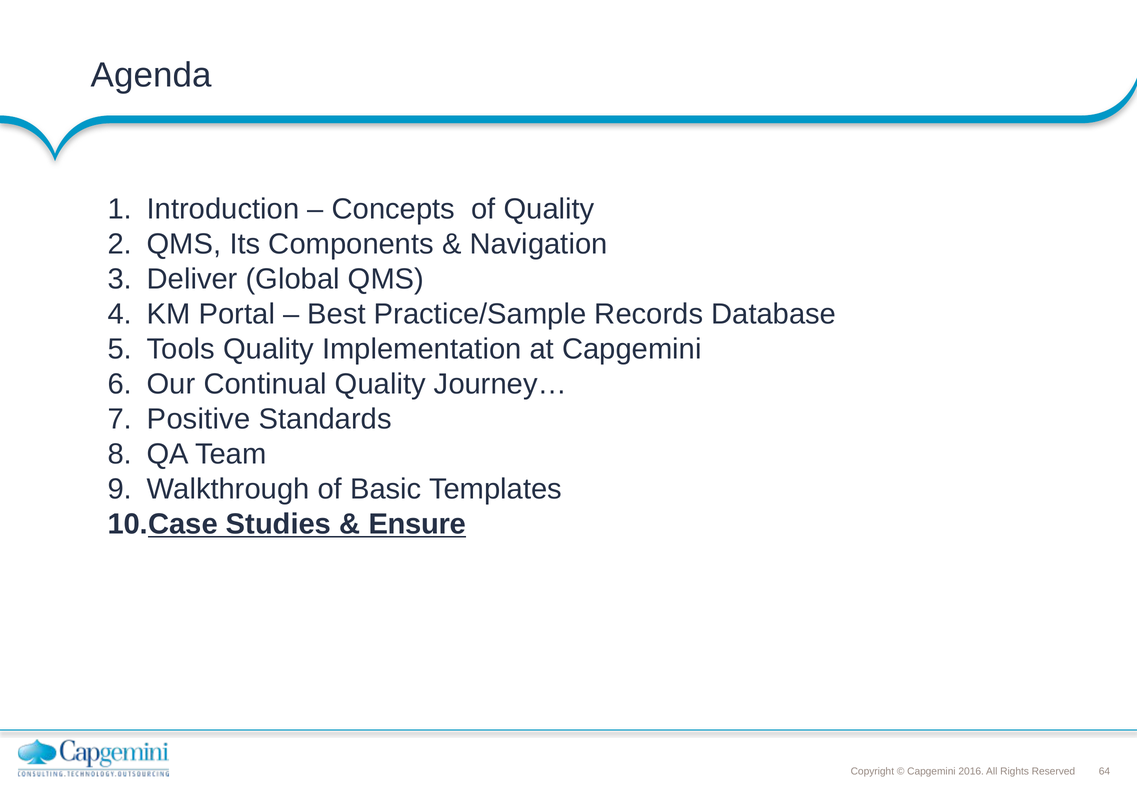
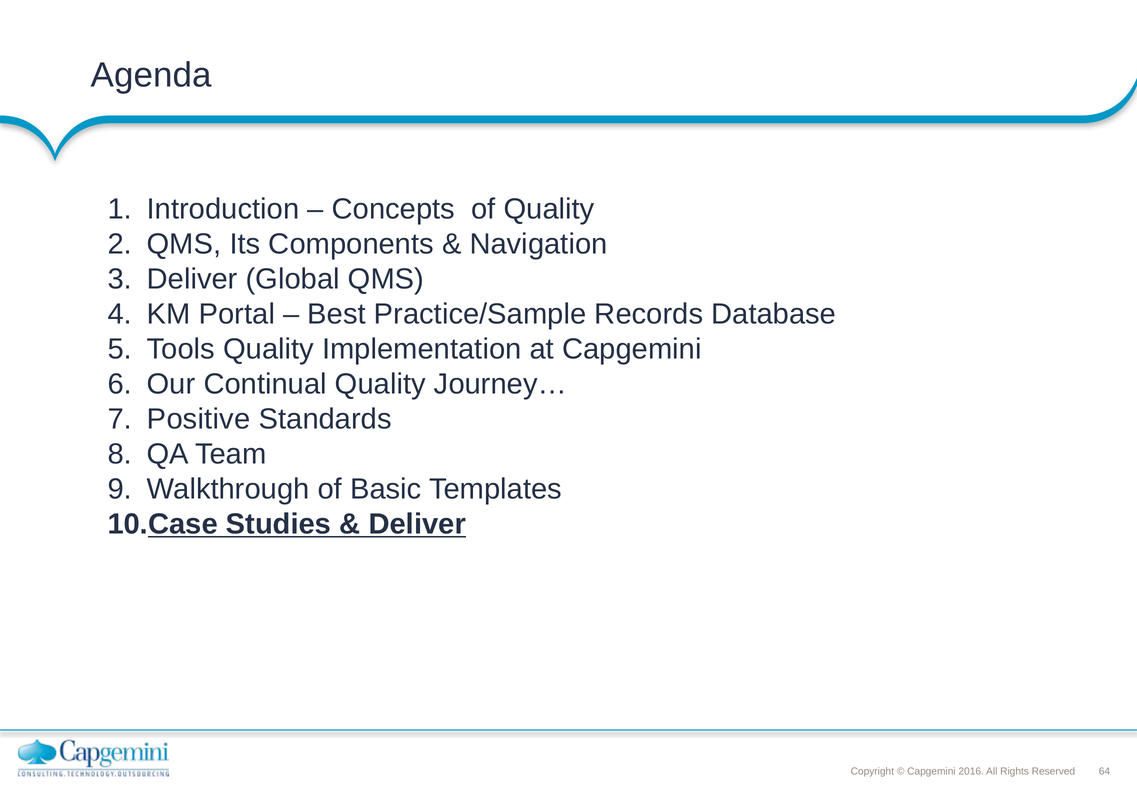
Ensure: Ensure -> Deliver (417, 524)
